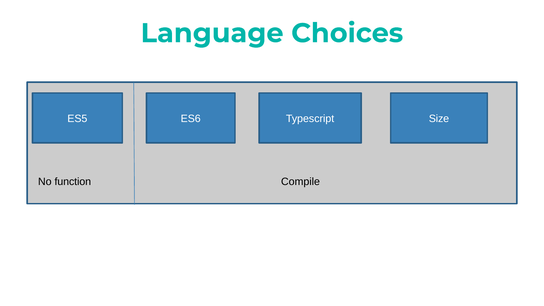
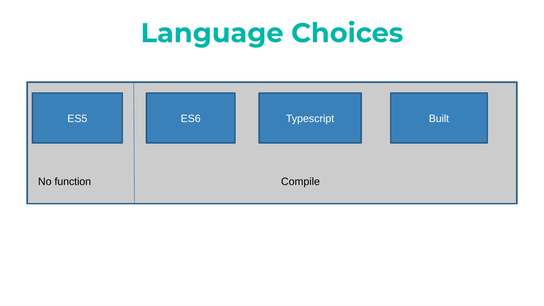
Size: Size -> Built (439, 119)
